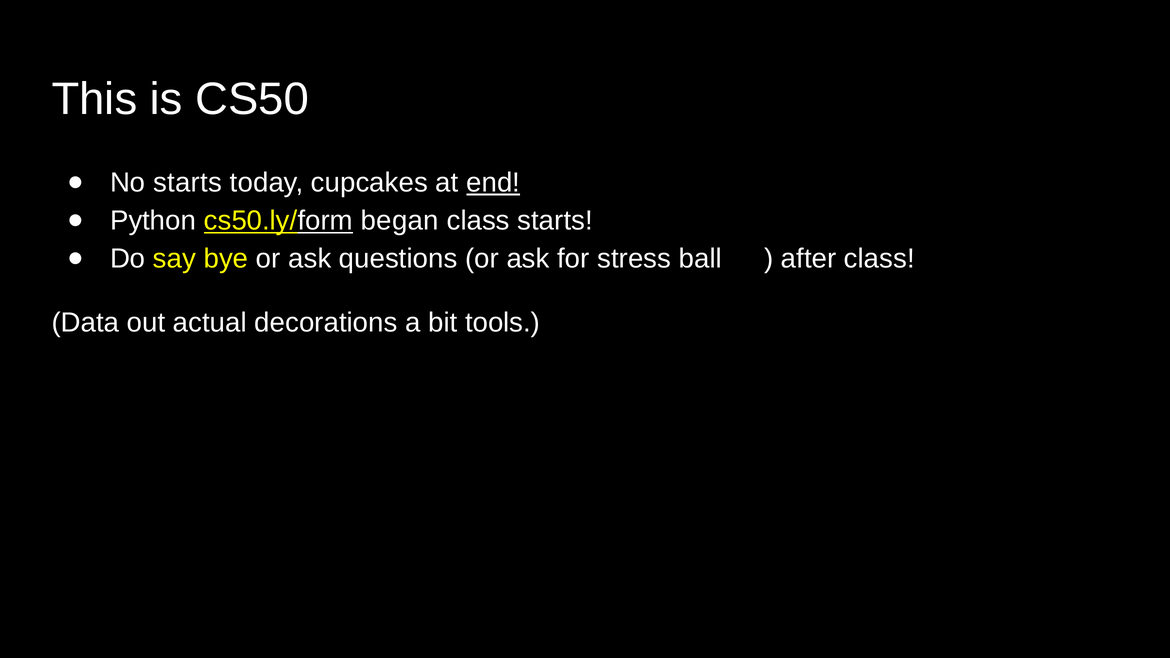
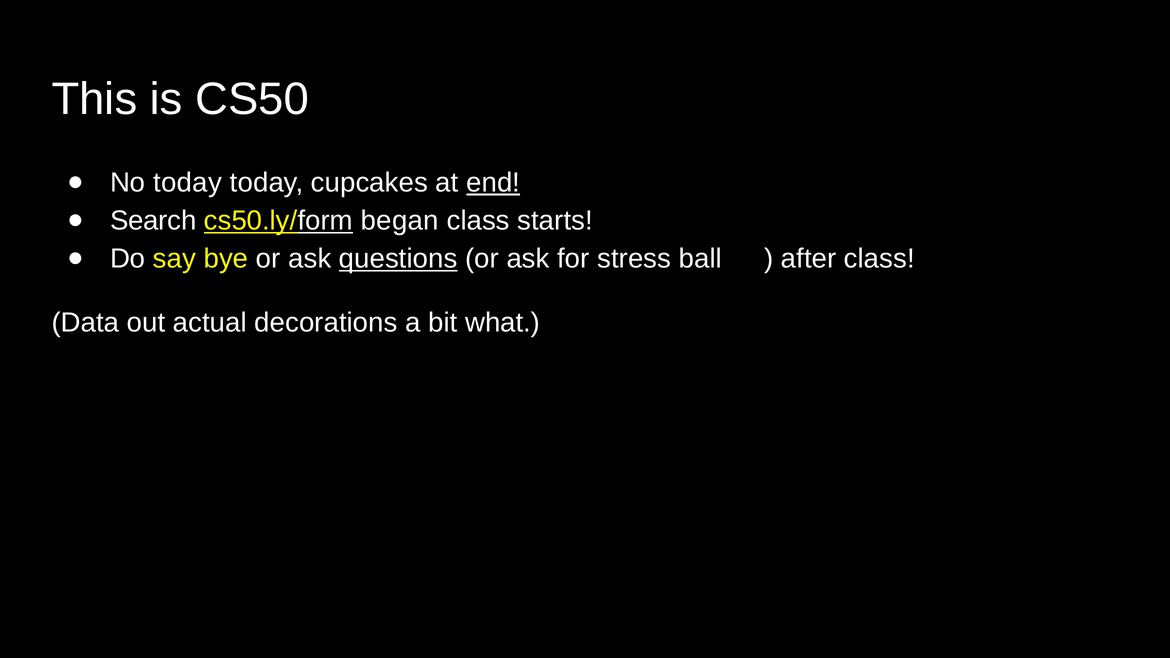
No starts: starts -> today (187, 183)
Python: Python -> Search (153, 221)
questions underline: none -> present (398, 259)
tools: tools -> what (503, 323)
